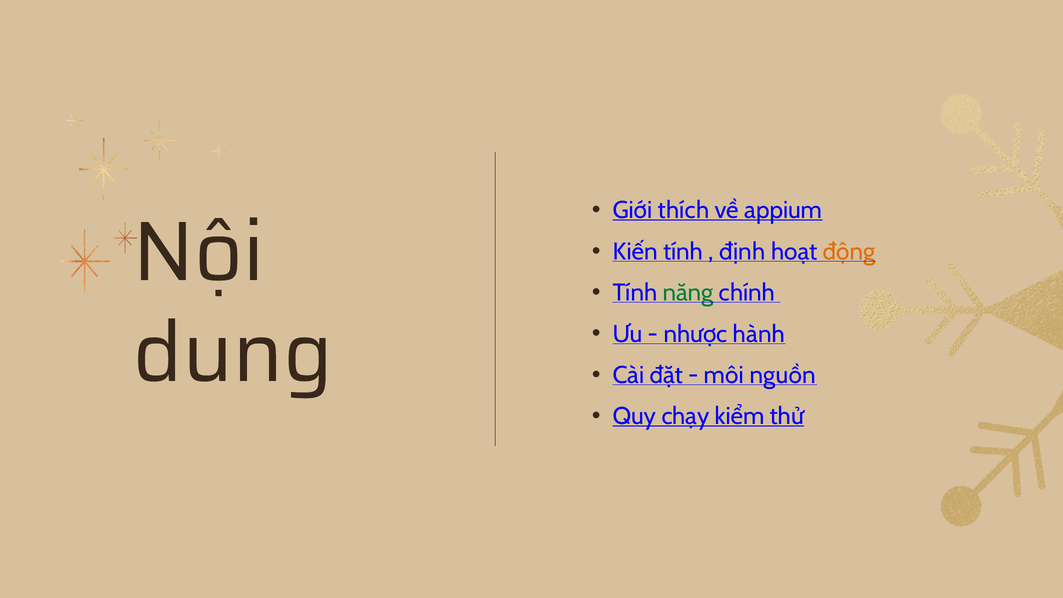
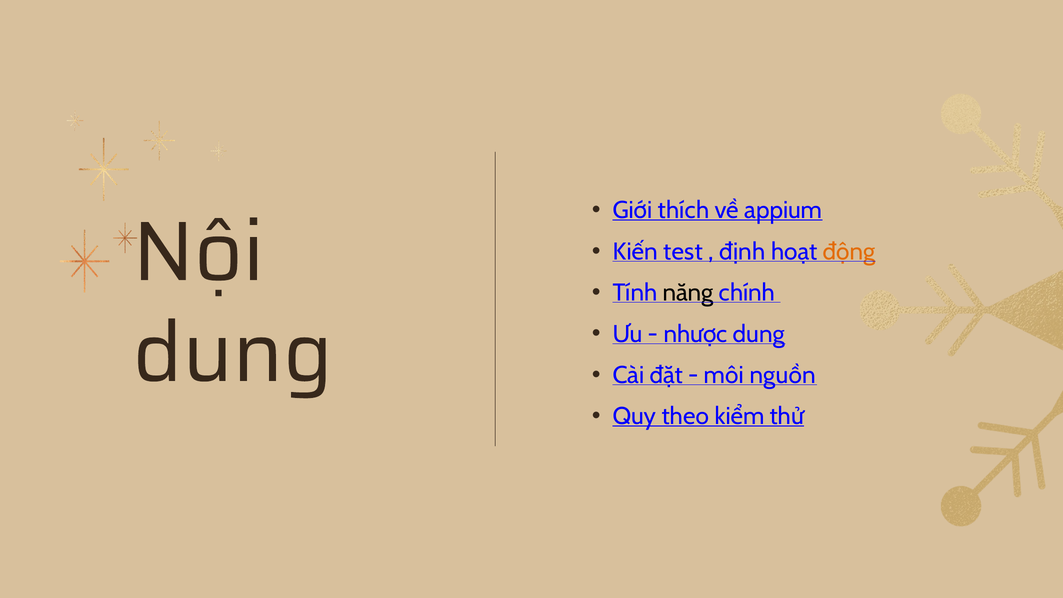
Kiến tính: tính -> test (683, 252)
năng colour: green -> black (688, 293)
nhược hành: hành -> dung (759, 334)
chạy: chạy -> theo (685, 416)
